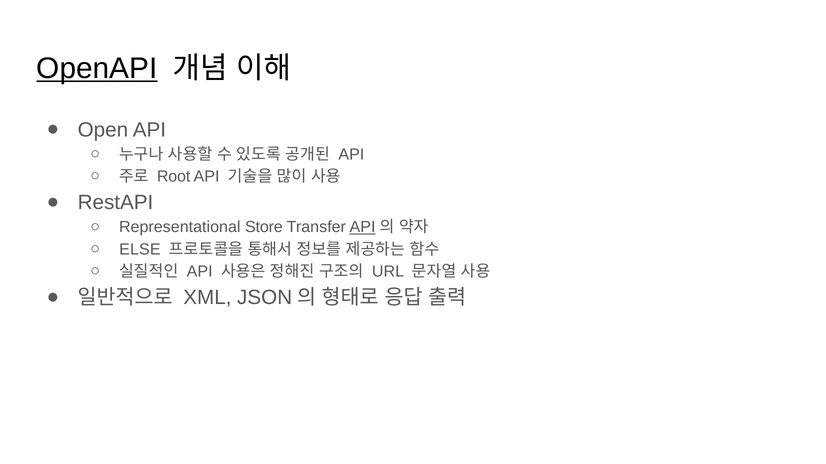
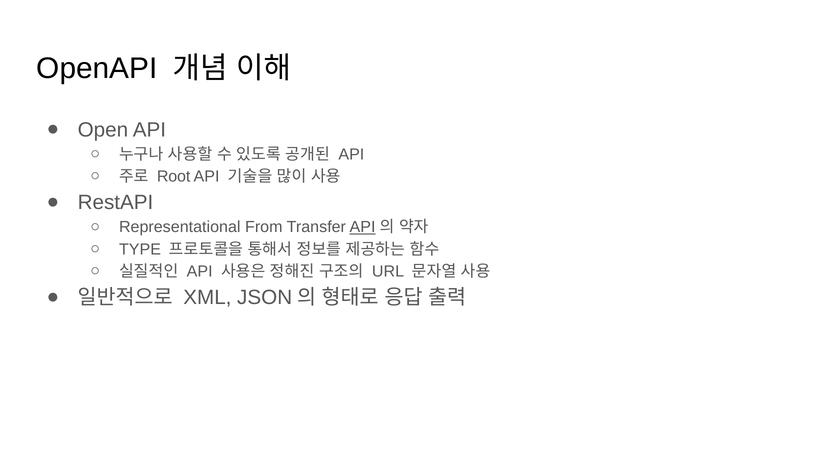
OpenAPI underline: present -> none (97, 68)
Store: Store -> From (264, 227)
ELSE: ELSE -> TYPE (140, 250)
